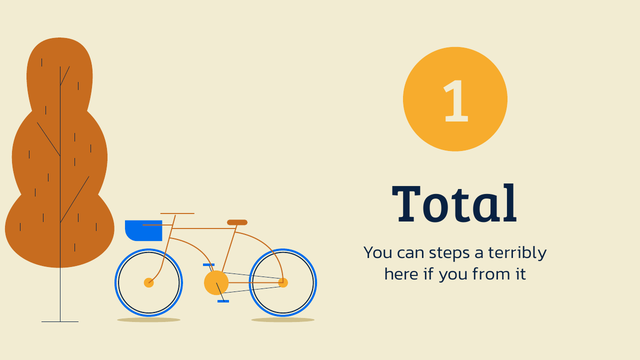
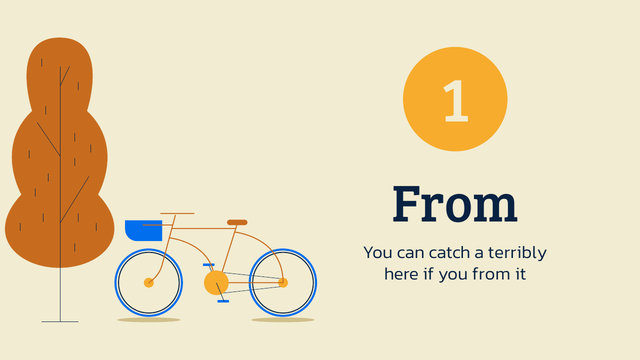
Total: Total -> From (455, 204)
steps: steps -> catch (450, 252)
